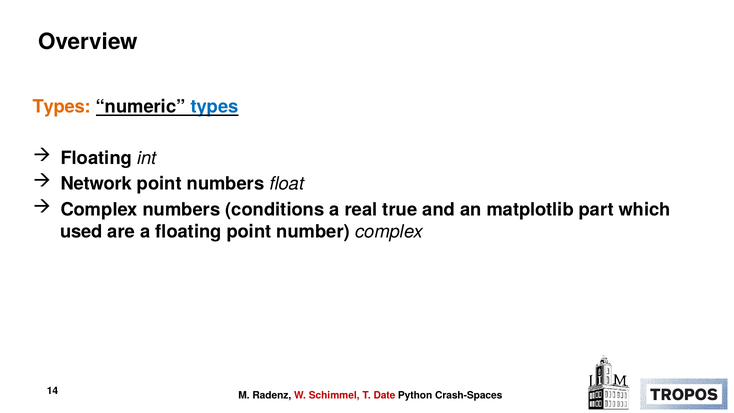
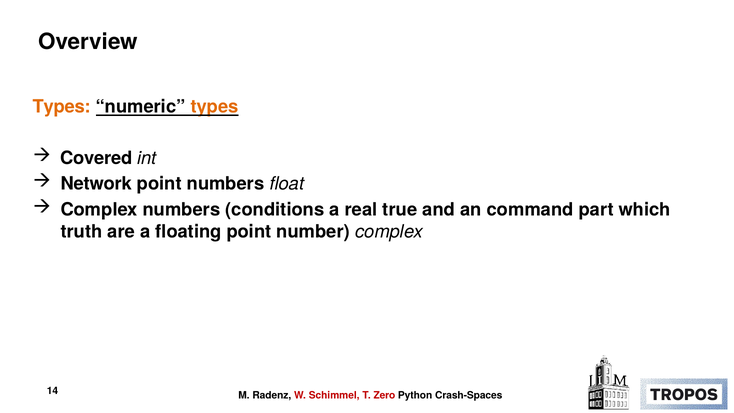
types colour: blue -> orange (214, 107)
Floating: Floating -> Covered (96, 158)
matplotlib: matplotlib -> command (530, 210)
used: used -> truth (81, 232)
Date: Date -> Zero (384, 395)
